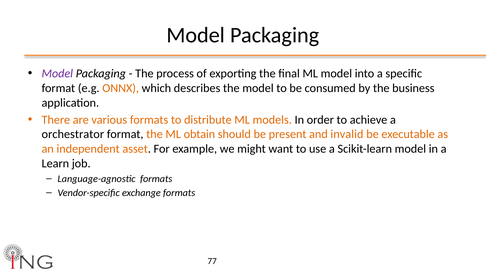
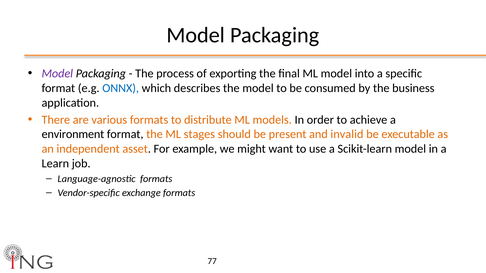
ONNX colour: orange -> blue (121, 88)
orchestrator: orchestrator -> environment (73, 134)
obtain: obtain -> stages (199, 134)
